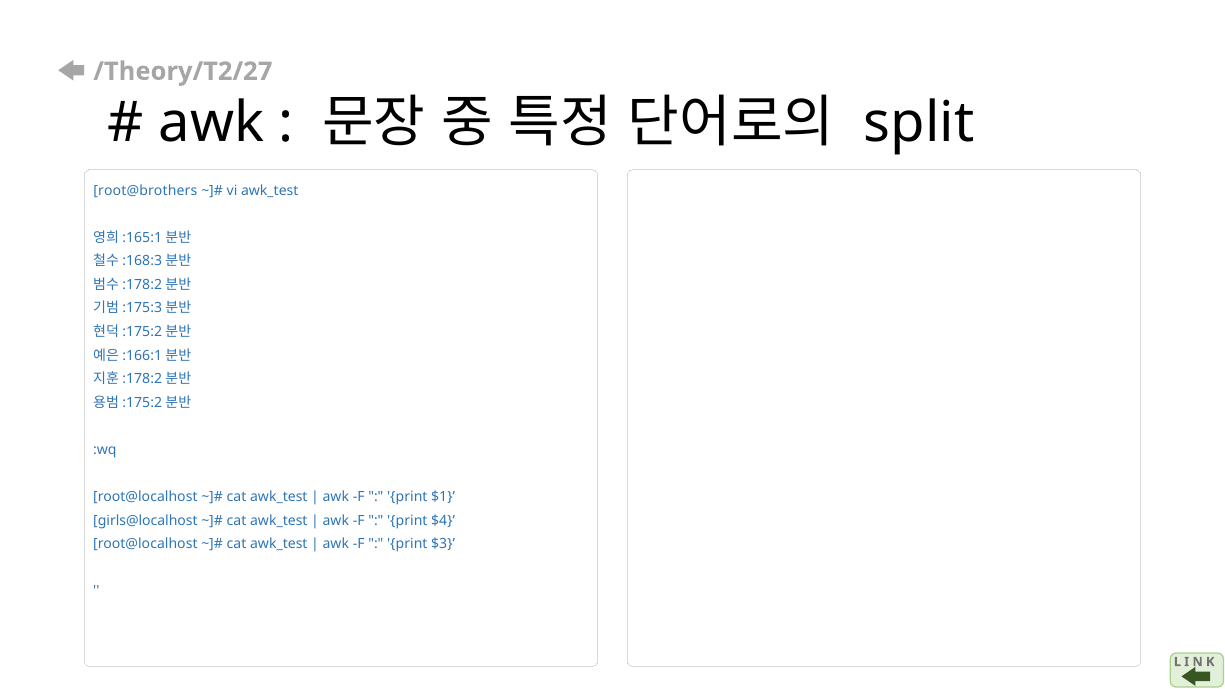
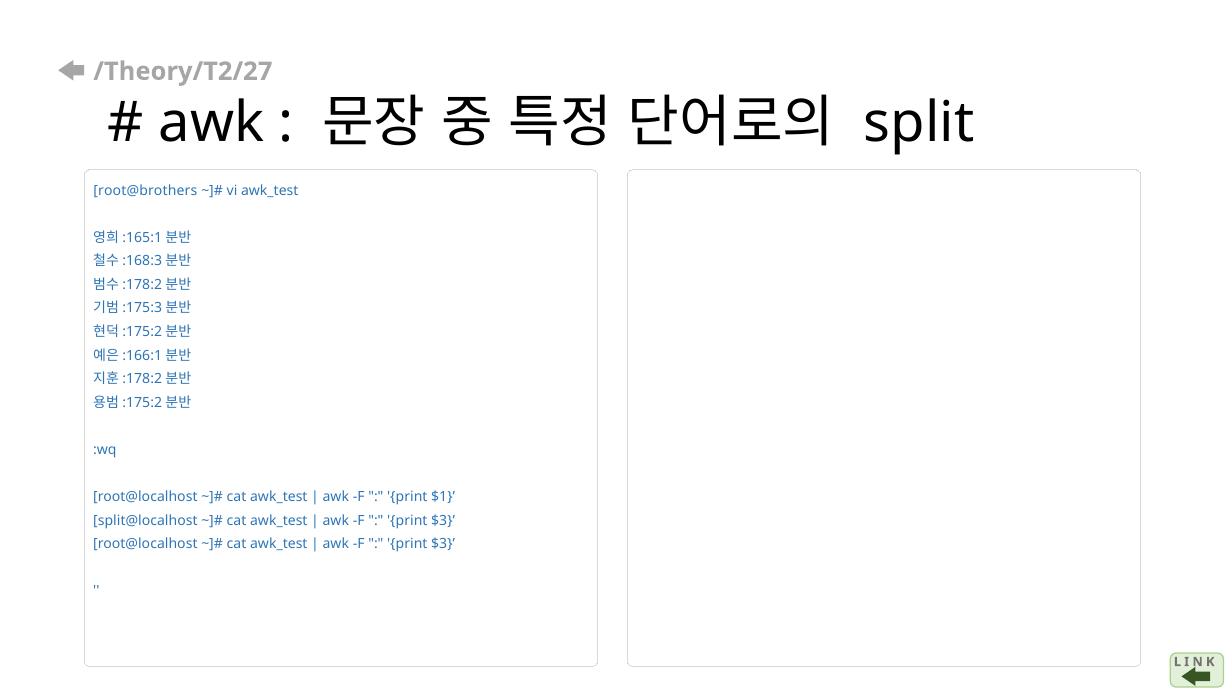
girls@localhost: girls@localhost -> split@localhost (145, 521)
$4: $4 -> $3 (443, 521)
